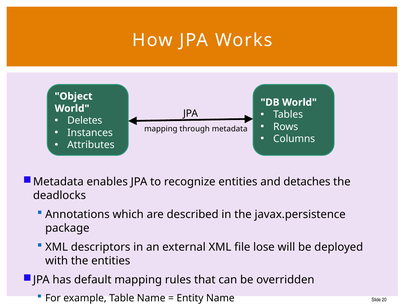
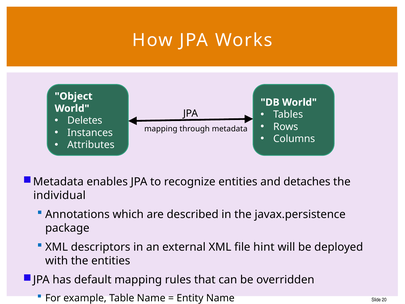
deadlocks: deadlocks -> individual (59, 195)
lose: lose -> hint (264, 247)
